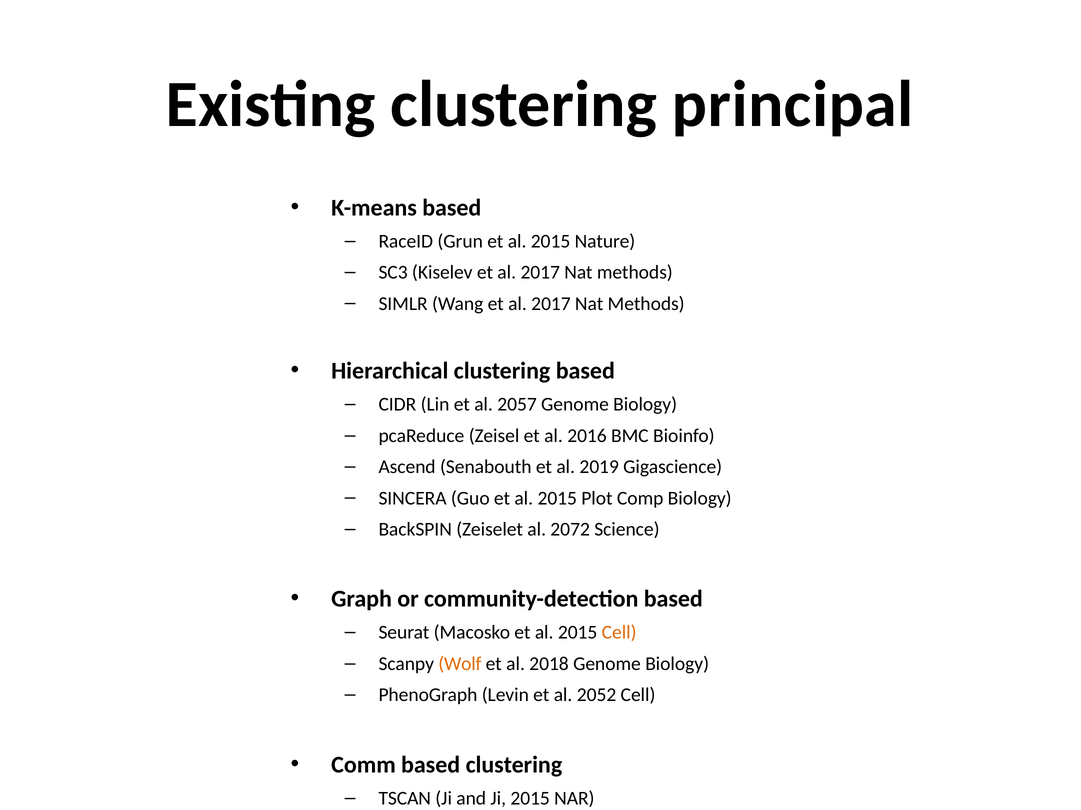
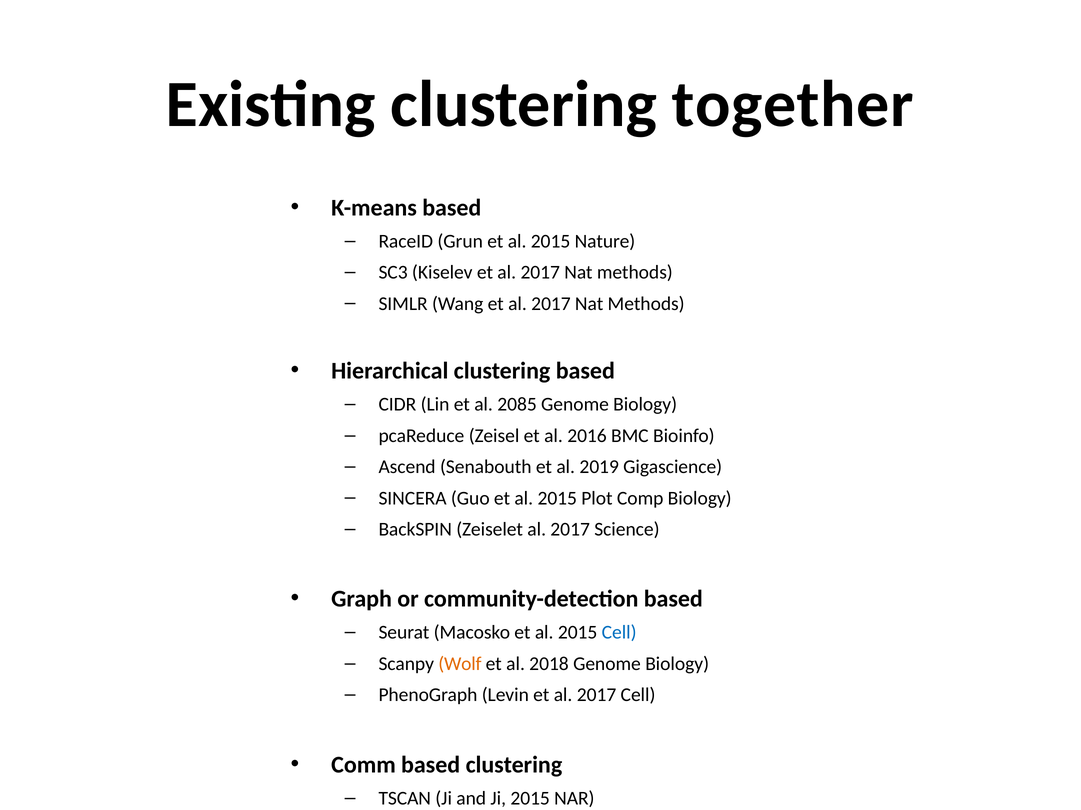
principal: principal -> together (793, 105)
2057: 2057 -> 2085 (517, 405)
Zeiselet al 2072: 2072 -> 2017 (570, 530)
Cell colour: orange -> blue (619, 633)
Levin et al 2052: 2052 -> 2017 (597, 696)
